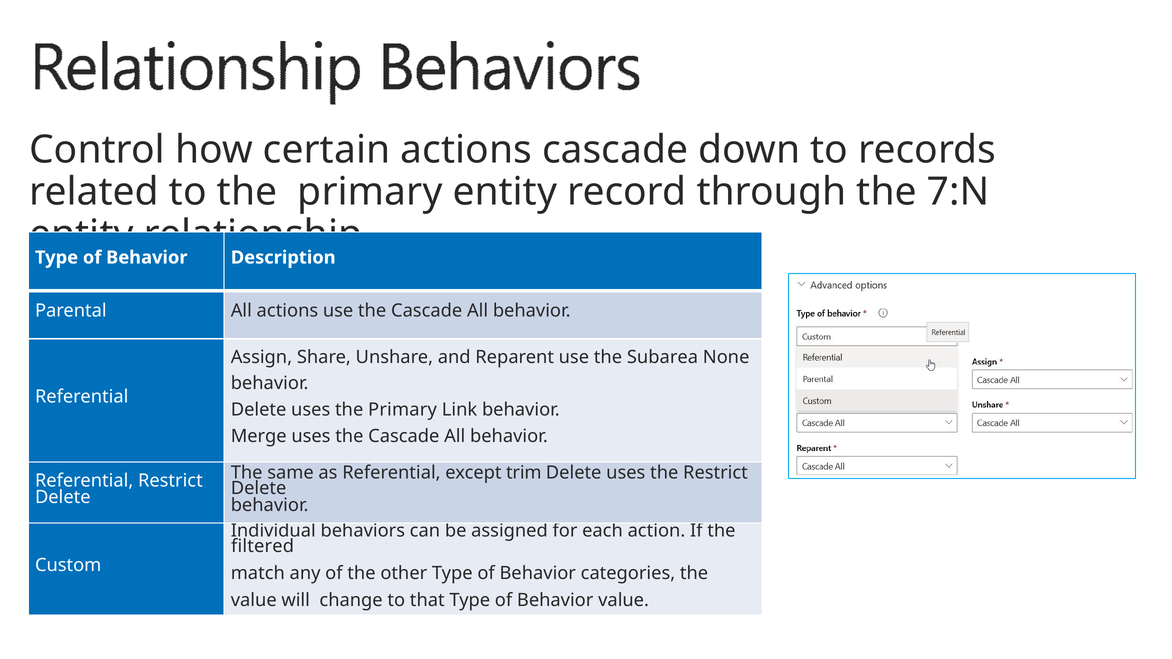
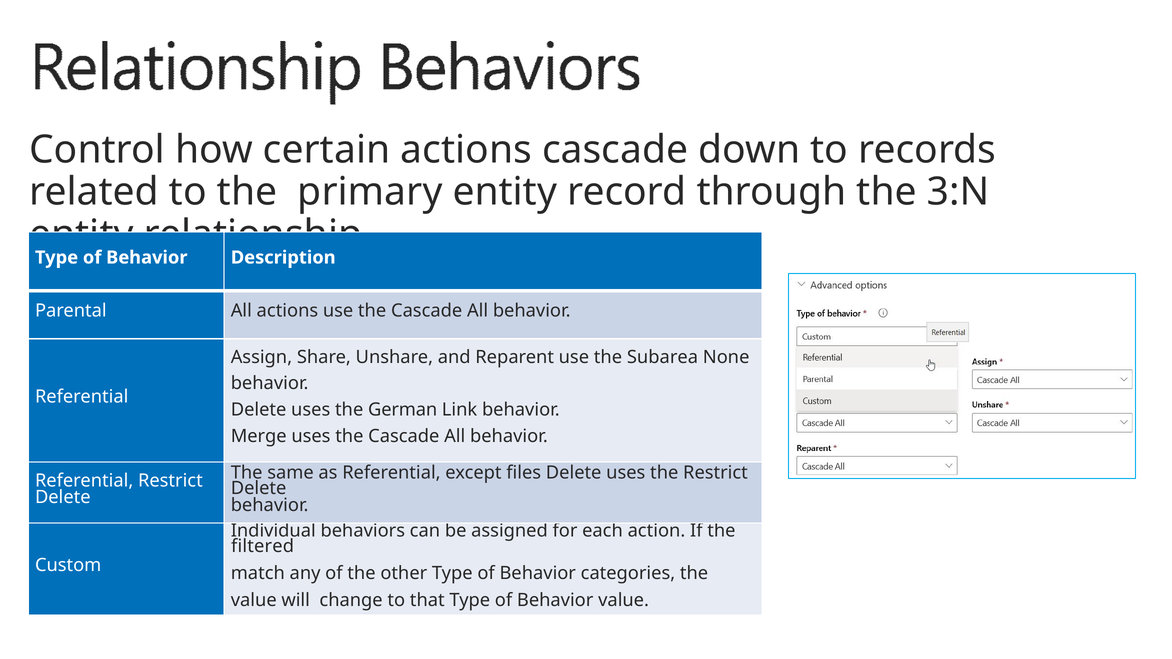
7:N: 7:N -> 3:N (958, 192)
uses the Primary: Primary -> German (403, 410)
trim: trim -> files (524, 473)
